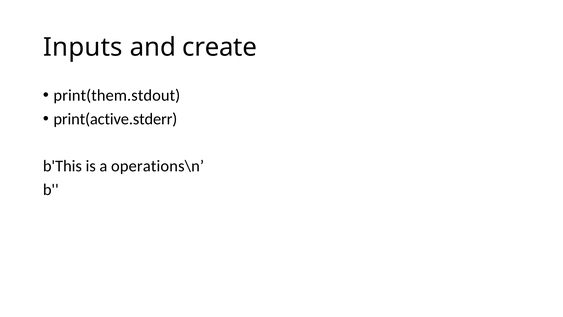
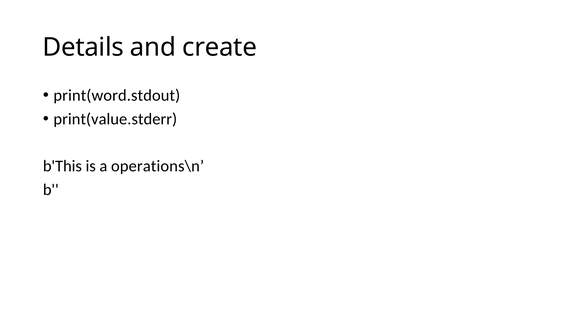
Inputs: Inputs -> Details (83, 47)
print(them.stdout: print(them.stdout -> print(word.stdout (117, 95)
print(active.stderr: print(active.stderr -> print(value.stderr (115, 119)
